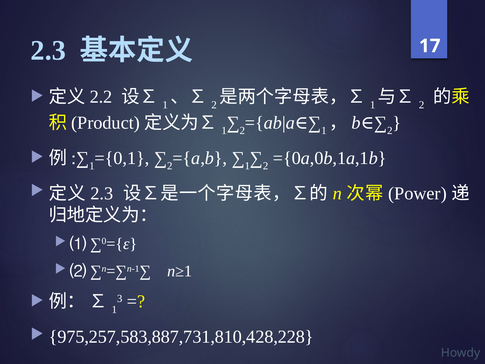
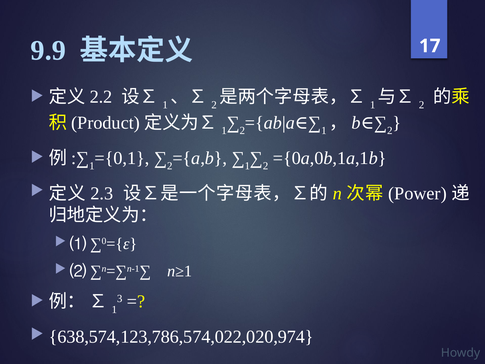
2.3: 2.3 -> 9.9 (48, 50)
975,257,583,887,731,810,428,228: 975,257,583,887,731,810,428,228 -> 638,574,123,786,574,022,020,974 (181, 337)
